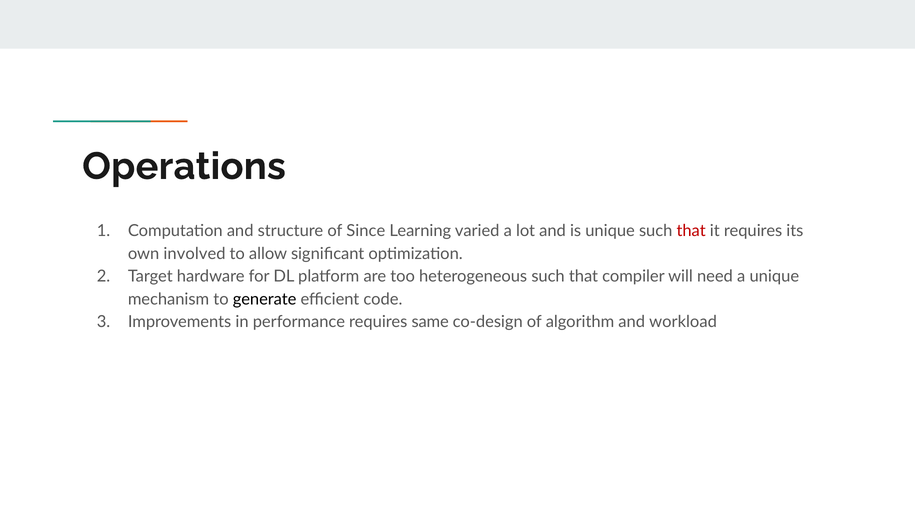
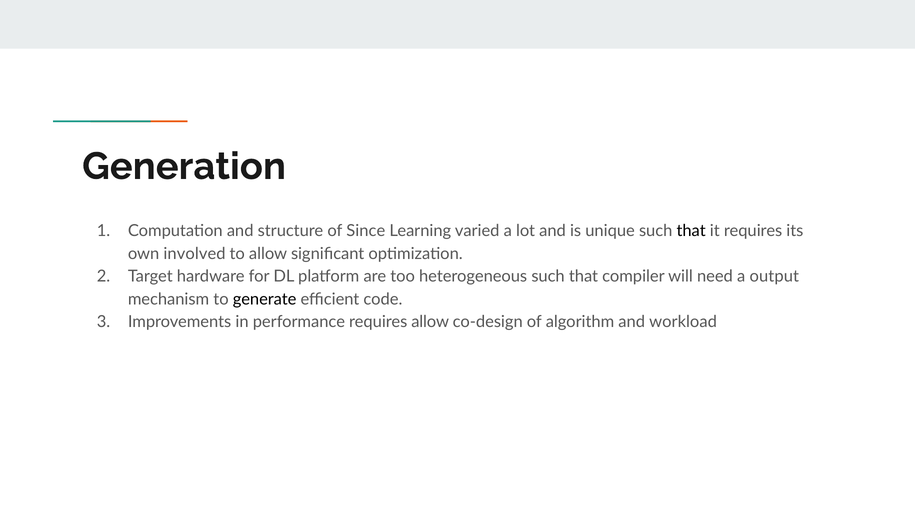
Operations: Operations -> Generation (184, 167)
that colour: red -> black (691, 231)
a unique: unique -> output (774, 277)
requires same: same -> allow (430, 322)
